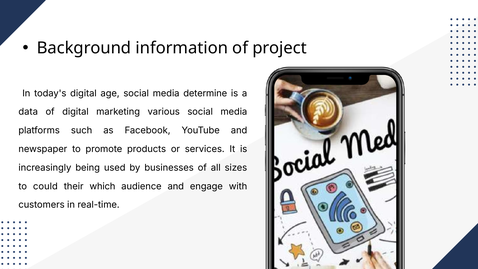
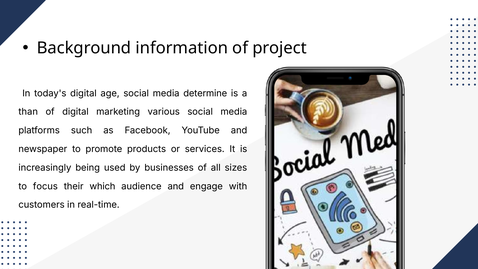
data: data -> than (28, 112)
could: could -> focus (45, 186)
